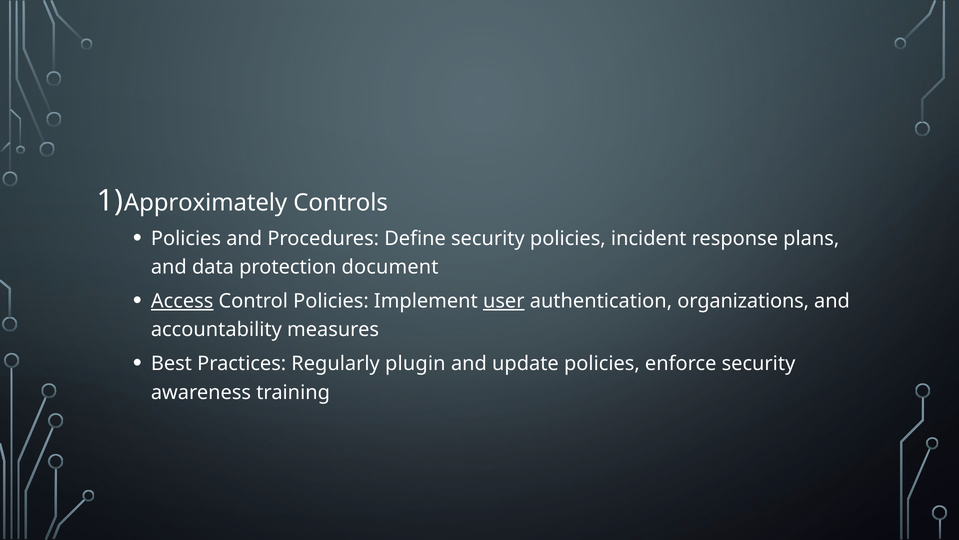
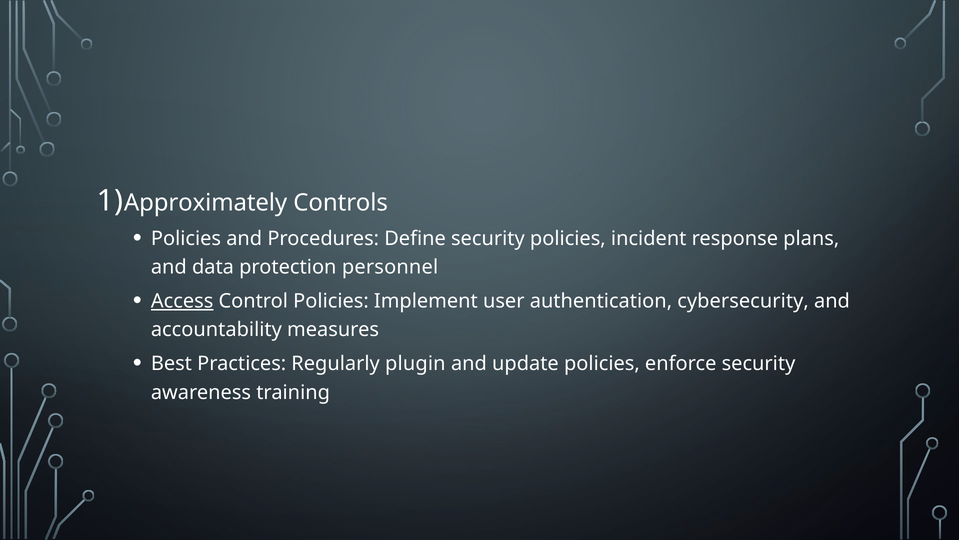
document: document -> personnel (390, 267)
user underline: present -> none (504, 301)
organizations: organizations -> cybersecurity (743, 301)
